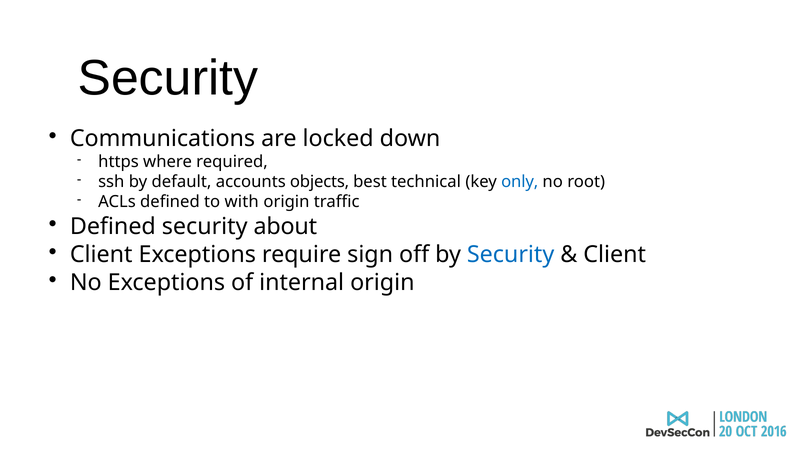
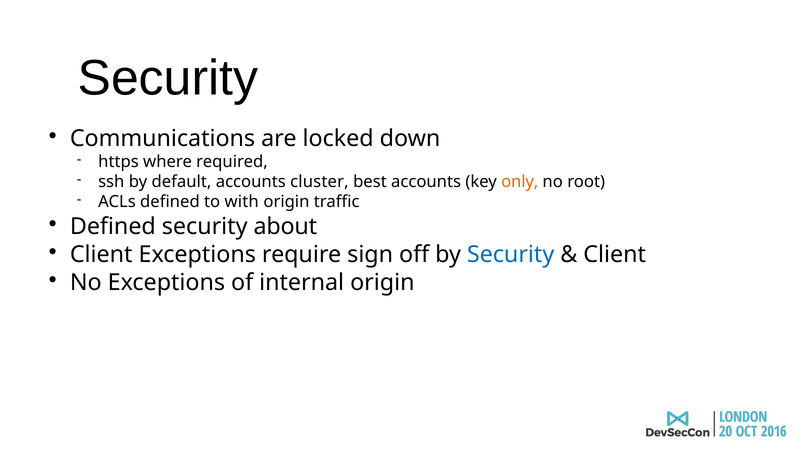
objects: objects -> cluster (319, 182)
best technical: technical -> accounts (426, 182)
only colour: blue -> orange (520, 182)
